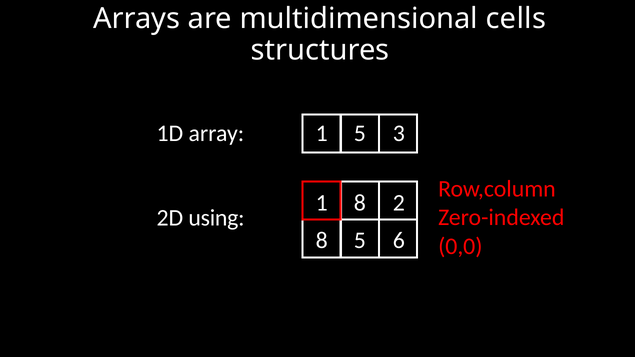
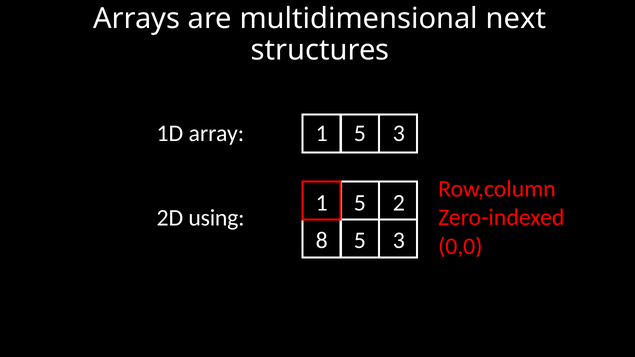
cells: cells -> next (516, 19)
8: 8 -> 5 (360, 203)
8 5 6: 6 -> 3 (399, 240)
